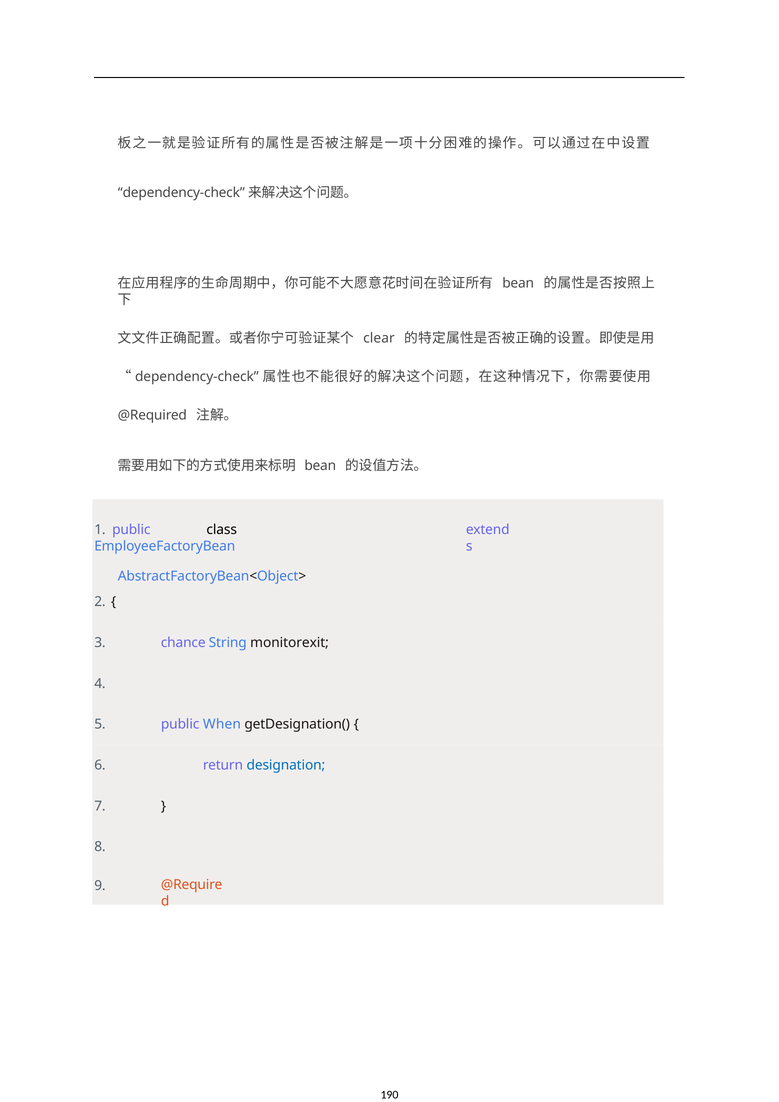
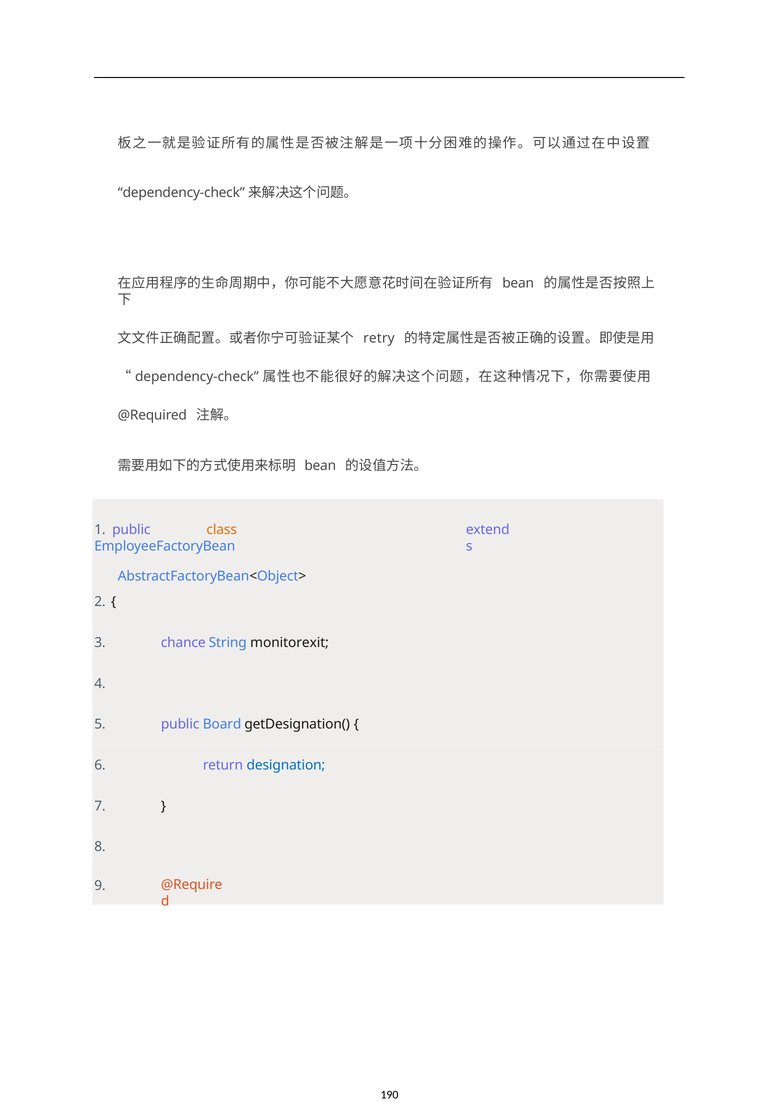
clear: clear -> retry (379, 339)
class colour: black -> orange (222, 530)
When: When -> Board (222, 725)
